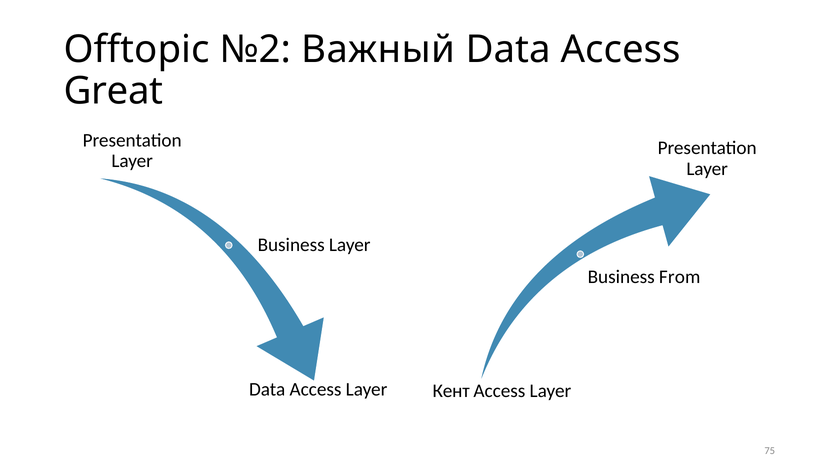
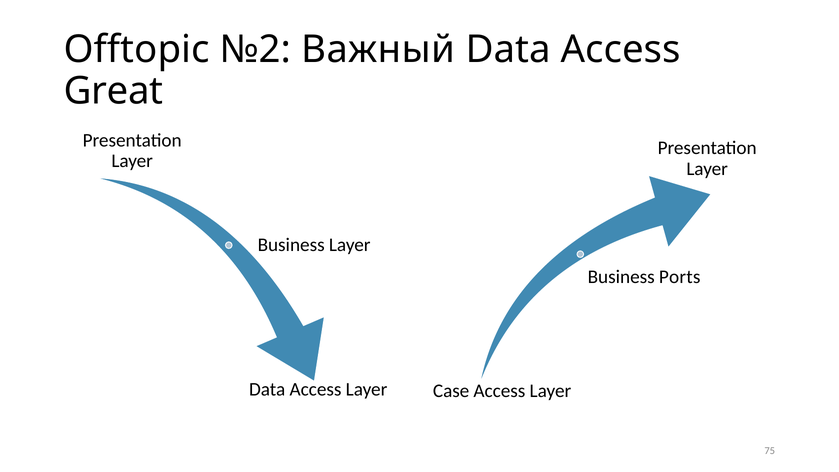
From: From -> Ports (680, 277)
Кент: Кент -> Case (451, 391)
